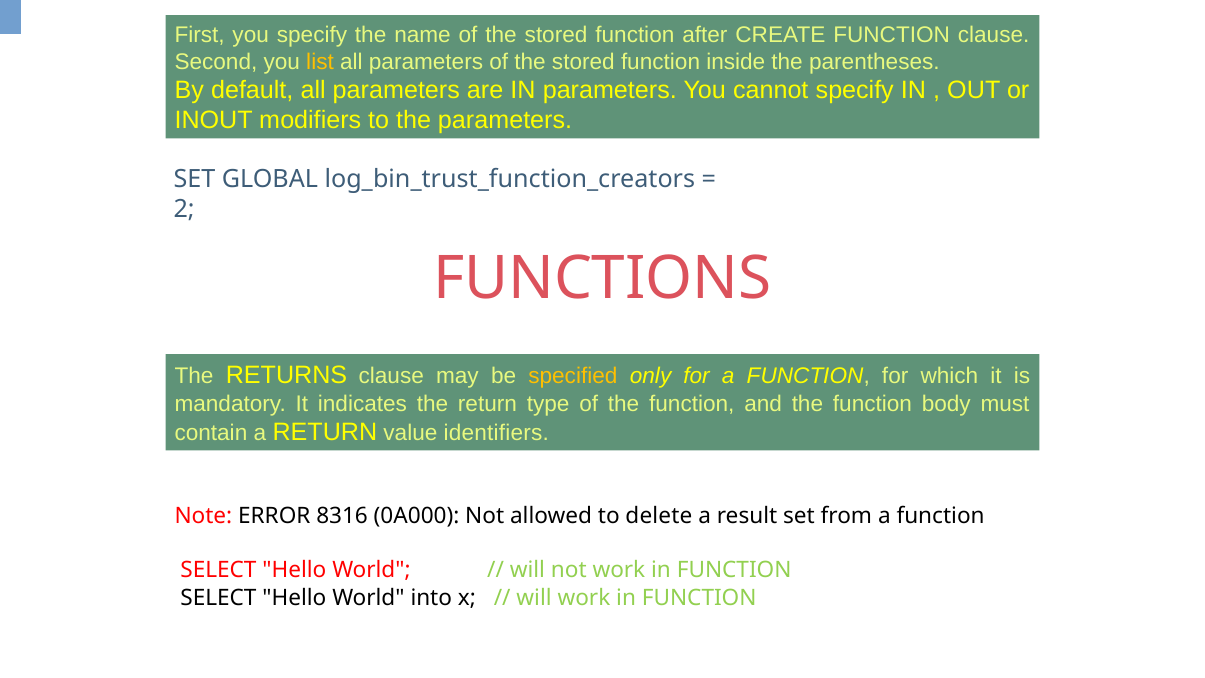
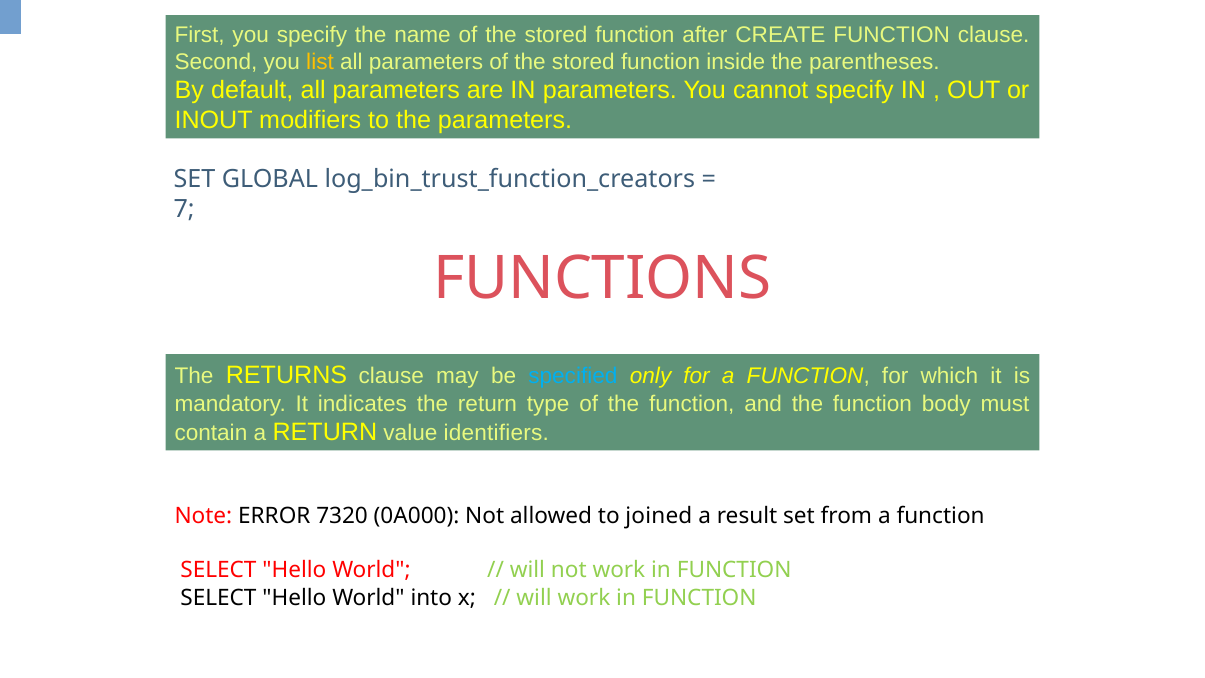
2: 2 -> 7 (184, 210)
specified colour: yellow -> light blue (573, 376)
8316: 8316 -> 7320 (342, 516)
delete: delete -> joined (659, 516)
